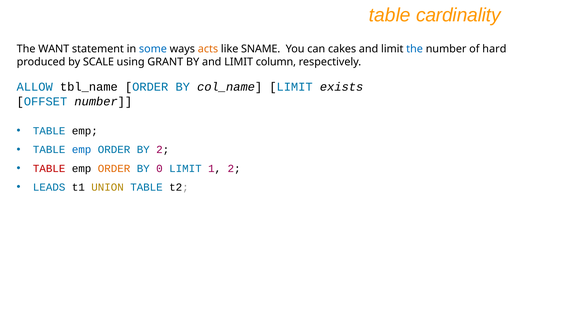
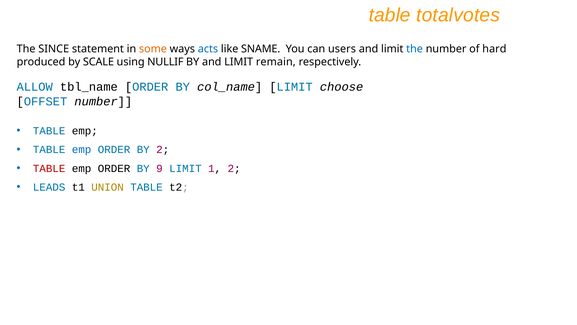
cardinality: cardinality -> totalvotes (458, 15)
WANT: WANT -> SINCE (54, 49)
some colour: blue -> orange (153, 49)
acts colour: orange -> blue (208, 49)
cakes: cakes -> users (342, 49)
GRANT: GRANT -> NULLIF (165, 62)
column: column -> remain (276, 62)
exists: exists -> choose (342, 87)
ORDER colour: orange -> black (114, 168)
0: 0 -> 9 (159, 168)
